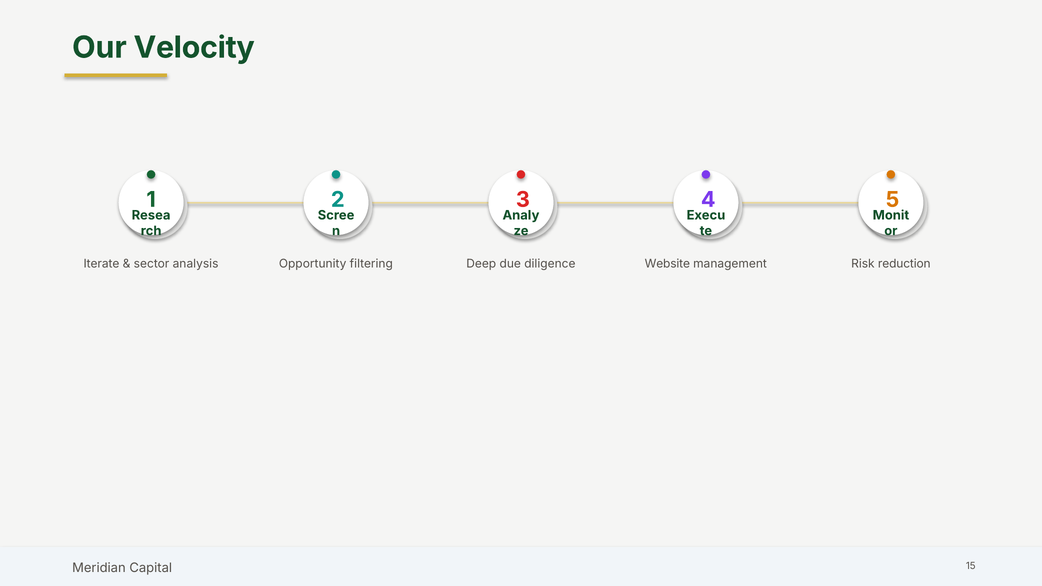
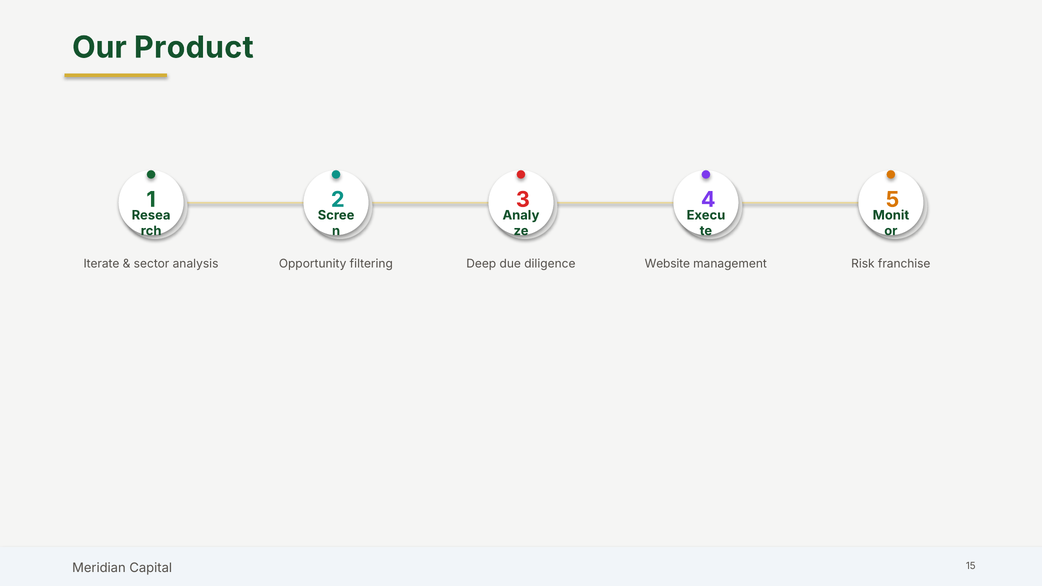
Velocity: Velocity -> Product (194, 48)
reduction: reduction -> franchise (904, 264)
